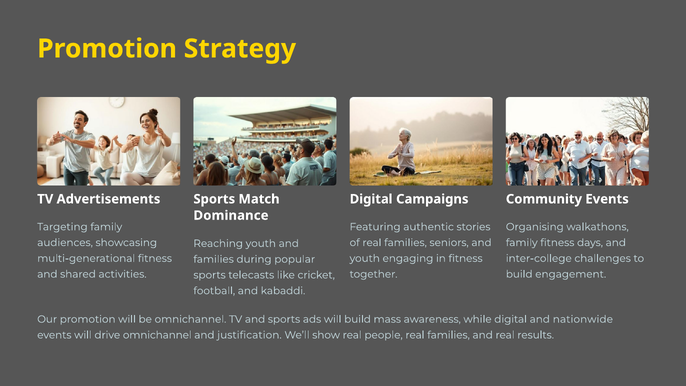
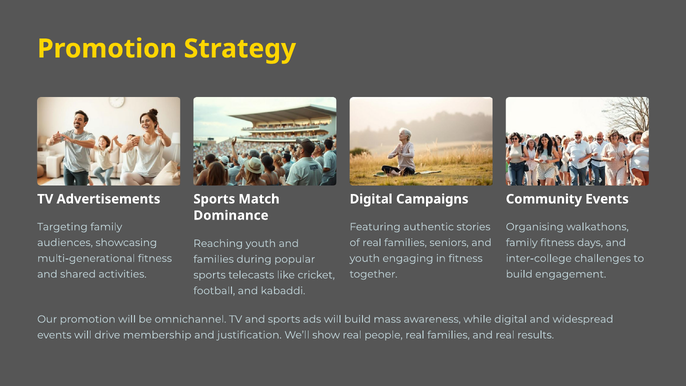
nationwide: nationwide -> widespread (583, 319)
drive omnichannel: omnichannel -> membership (157, 335)
